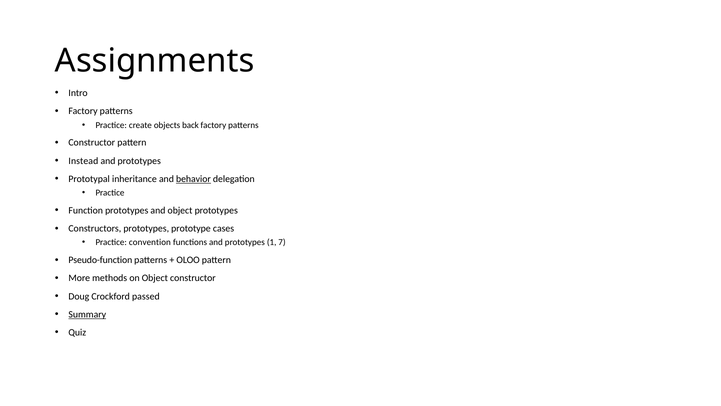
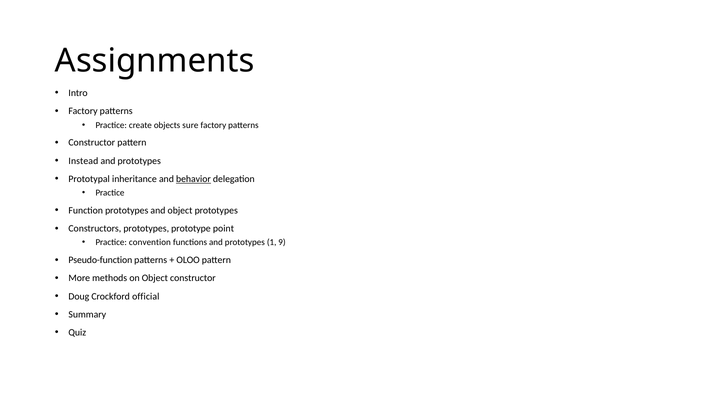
back: back -> sure (190, 125)
cases: cases -> point (223, 228)
7: 7 -> 9 (282, 242)
passed: passed -> official (146, 296)
Summary underline: present -> none (87, 314)
